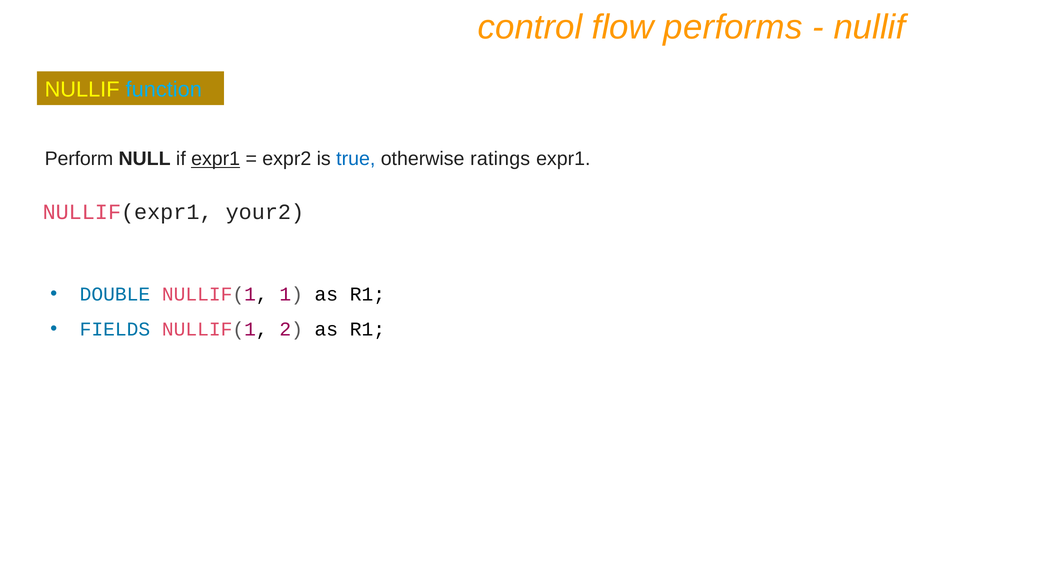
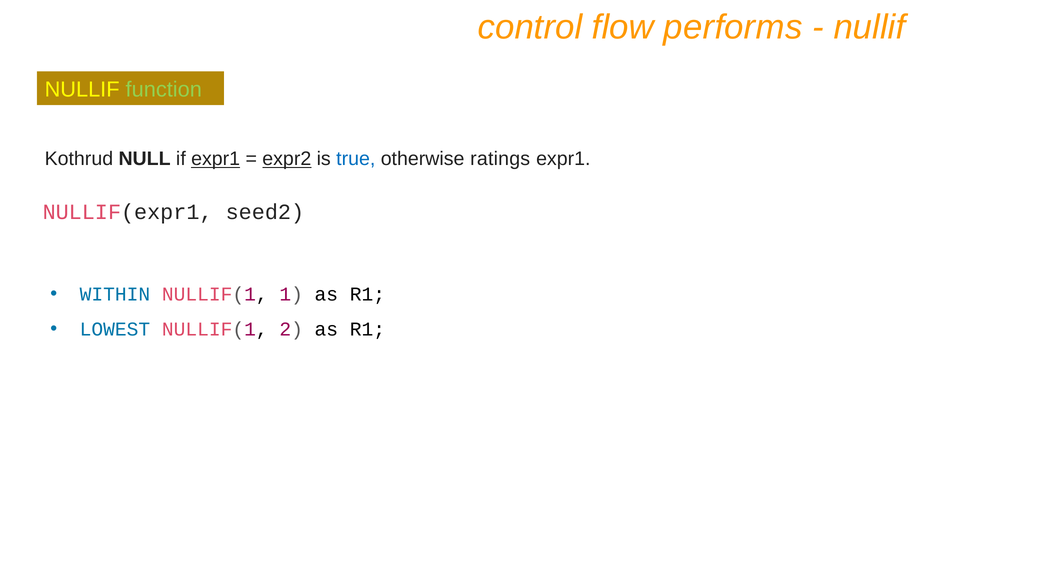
function colour: light blue -> light green (164, 90)
Perform: Perform -> Kothrud (79, 159)
expr2 underline: none -> present (287, 159)
your2: your2 -> seed2 (265, 212)
DOUBLE: DOUBLE -> WITHIN (115, 294)
FIELDS: FIELDS -> LOWEST (115, 330)
